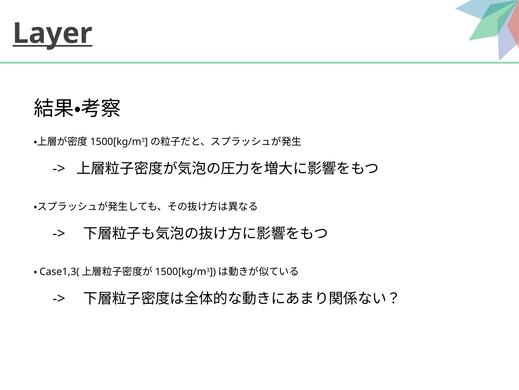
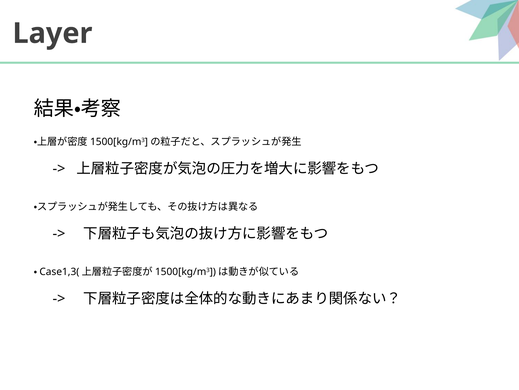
Layer underline: present -> none (52, 33)
